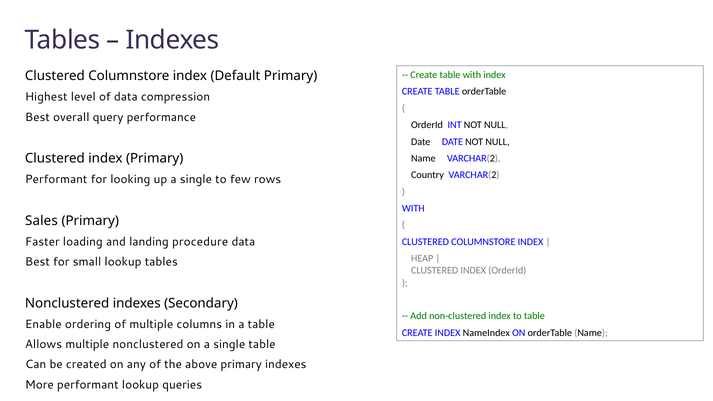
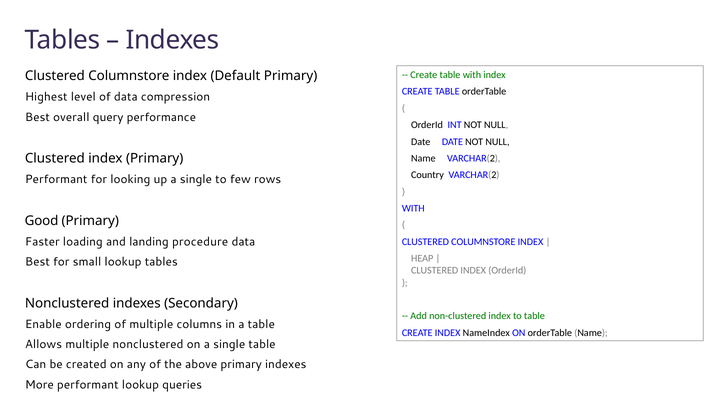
Sales: Sales -> Good (42, 221)
